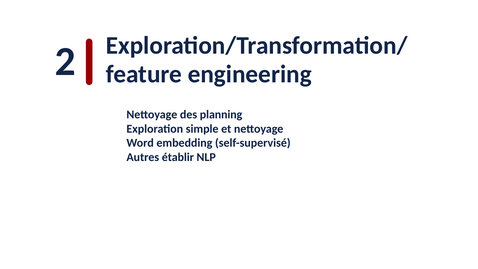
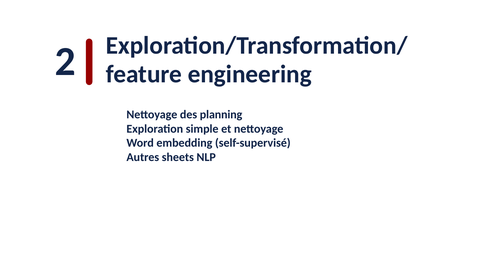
établir: établir -> sheets (178, 157)
